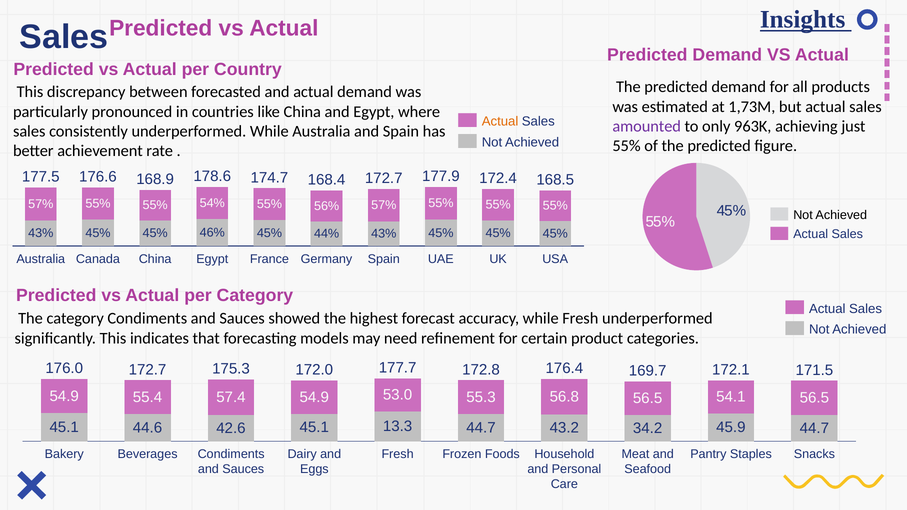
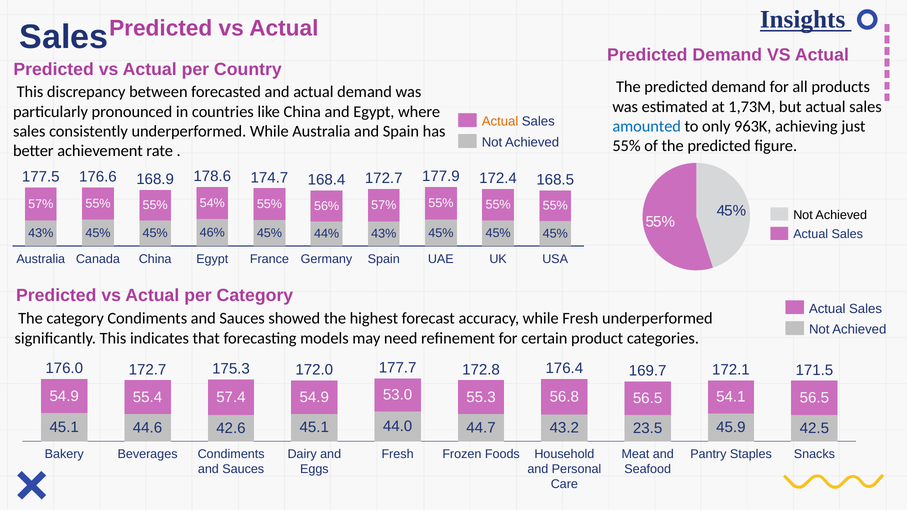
amounted colour: purple -> blue (647, 126)
13.3: 13.3 -> 44.0 (398, 427)
44.7: 44.7 -> 42.5 (814, 428)
34.2: 34.2 -> 23.5 (648, 428)
